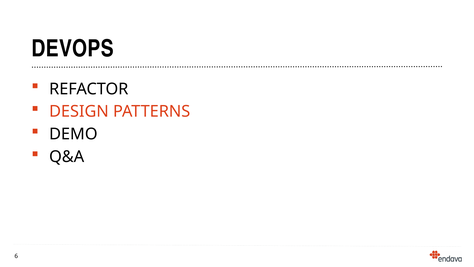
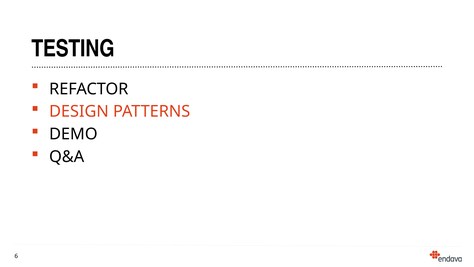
DEVOPS: DEVOPS -> TESTING (73, 49)
